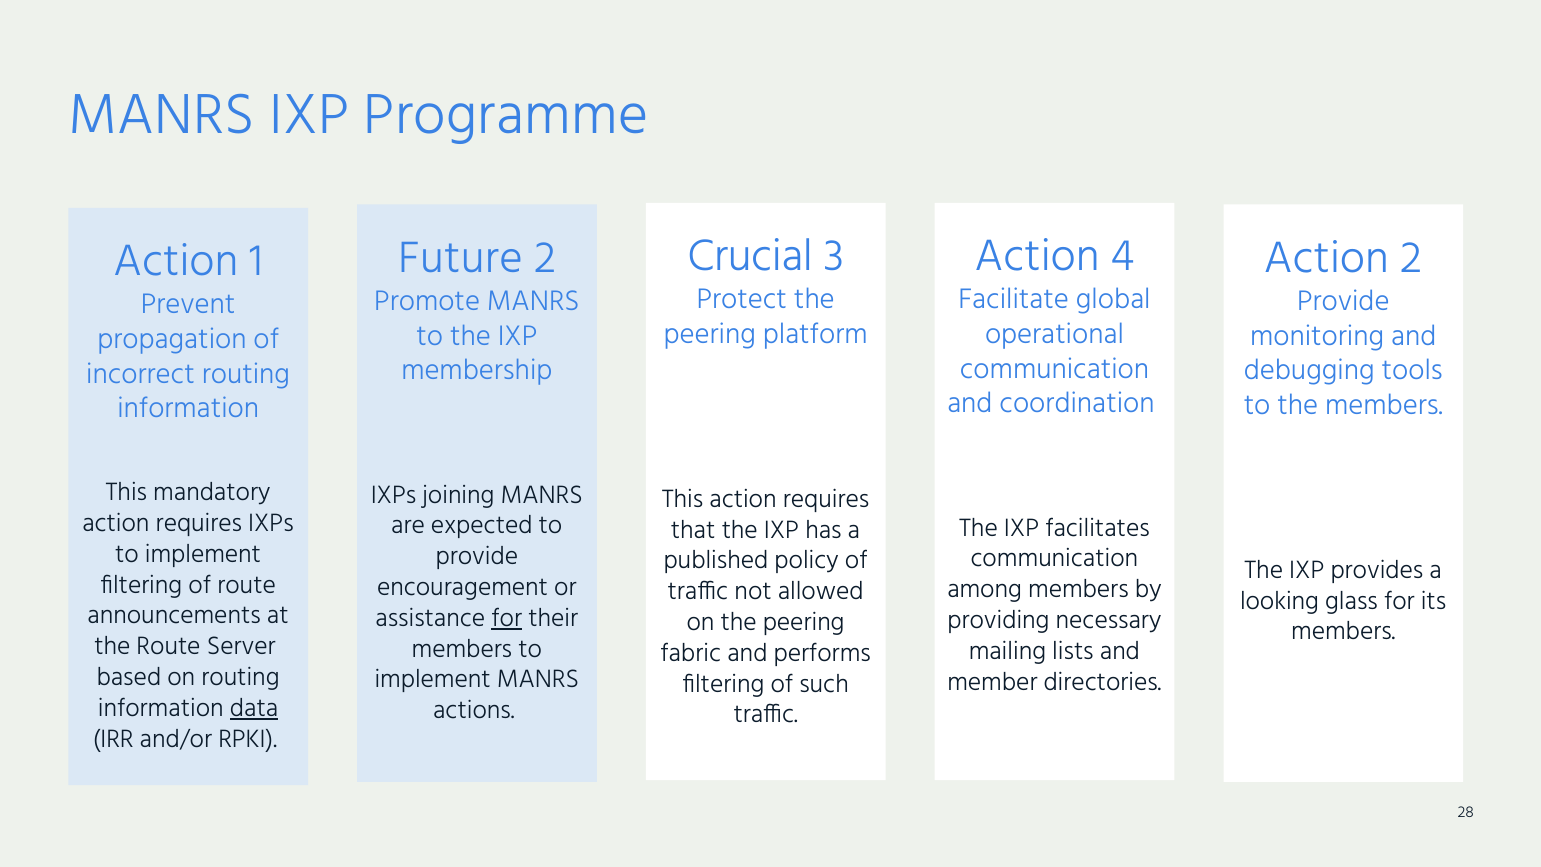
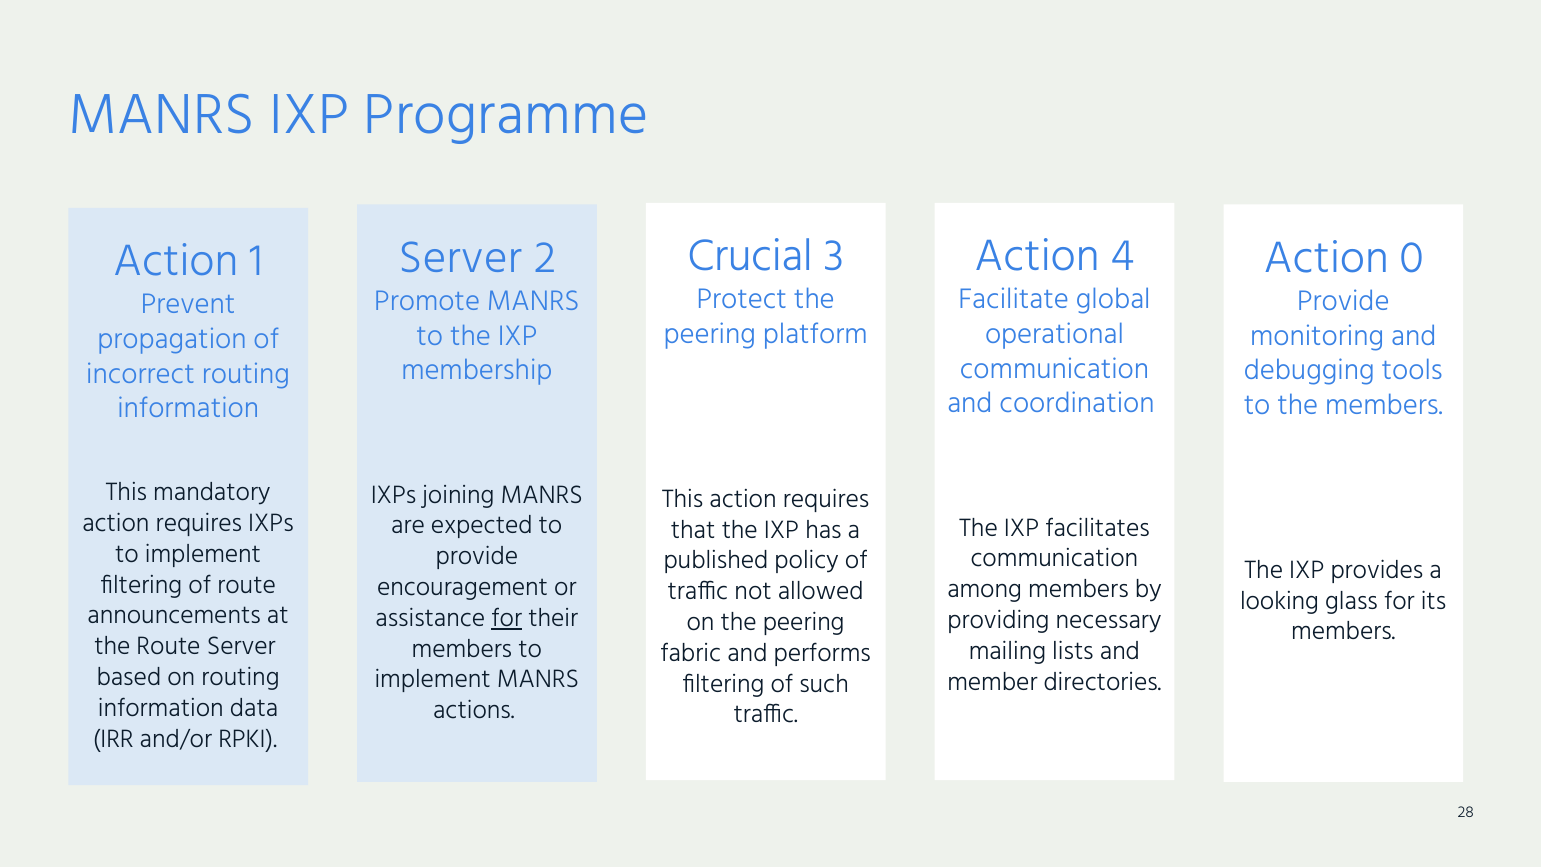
Future: Future -> Server (460, 258)
Action 2: 2 -> 0 (1411, 258)
data underline: present -> none (254, 708)
